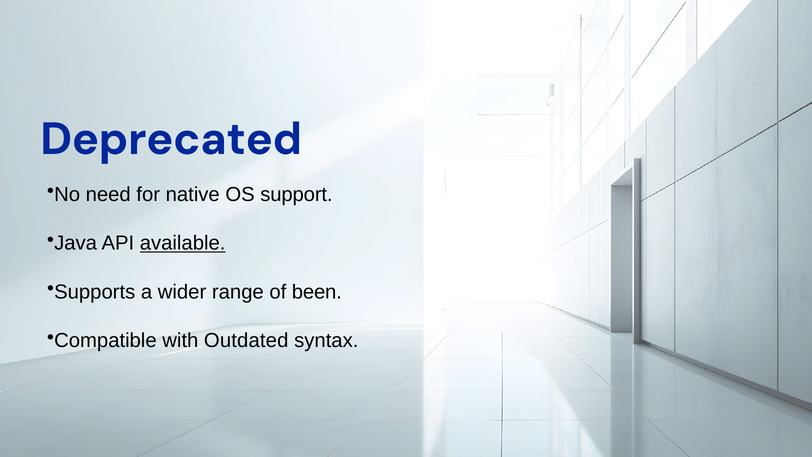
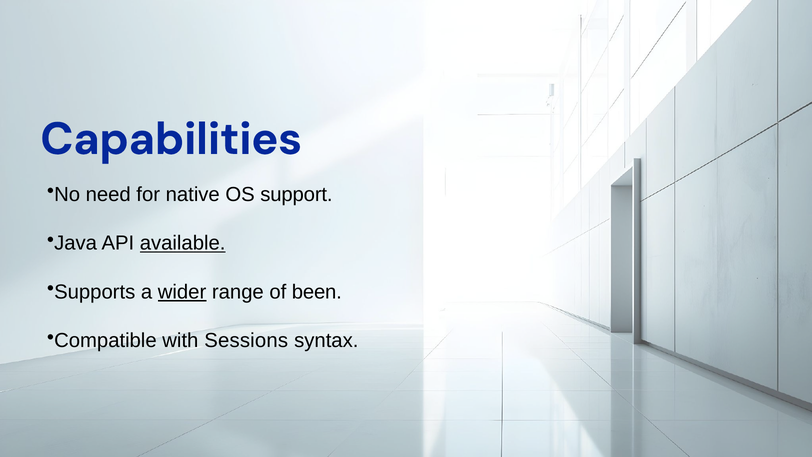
Deprecated: Deprecated -> Capabilities (171, 139)
wider underline: none -> present (182, 292)
Outdated: Outdated -> Sessions (246, 341)
